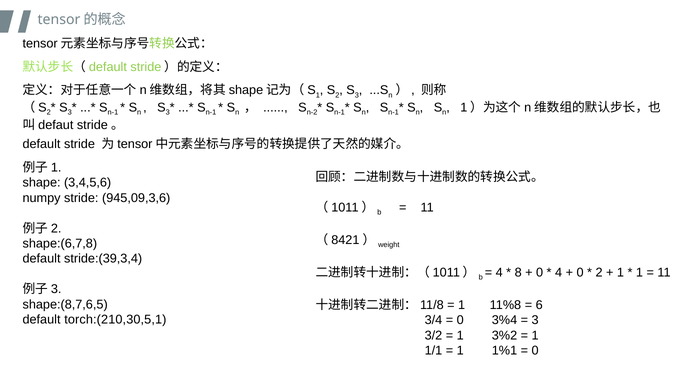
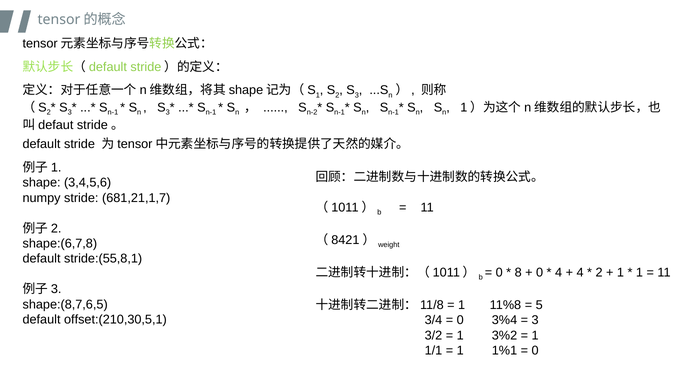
945,09,3,6: 945,09,3,6 -> 681,21,1,7 (136, 198)
stride:(39,3,4: stride:(39,3,4 -> stride:(55,8,1 (103, 259)
4: 4 -> 0 (499, 273)
0: 0 -> 4 (580, 273)
6: 6 -> 5 (539, 305)
torch:(210,30,5,1: torch:(210,30,5,1 -> offset:(210,30,5,1 (115, 320)
